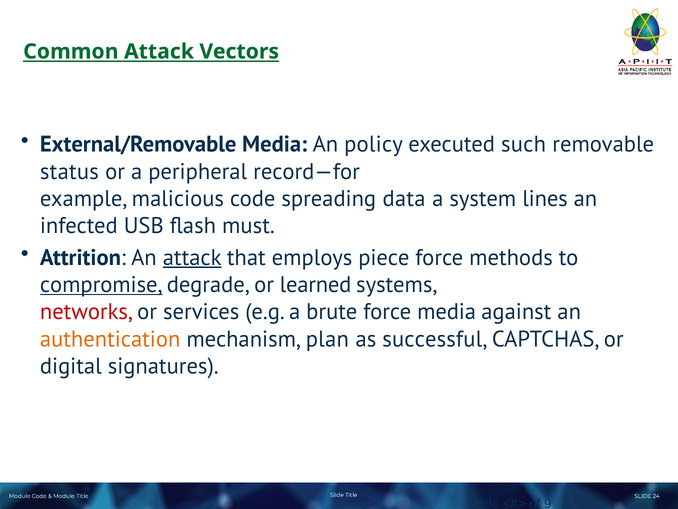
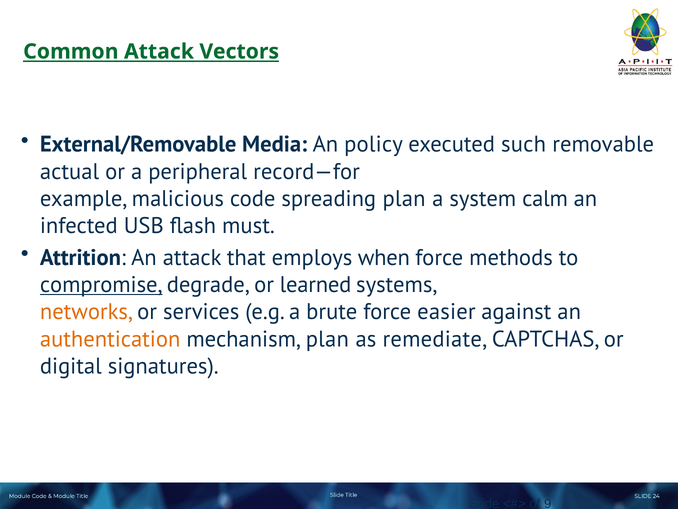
status: status -> actual (70, 171)
spreading data: data -> plan (404, 199)
lines: lines -> calm (545, 199)
attack underline: present -> none (192, 257)
piece: piece -> when (384, 257)
networks colour: red -> orange (86, 312)
force media: media -> easier (446, 312)
successful: successful -> remediate (435, 339)
